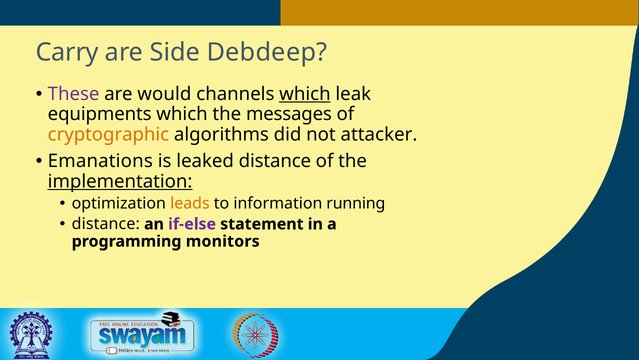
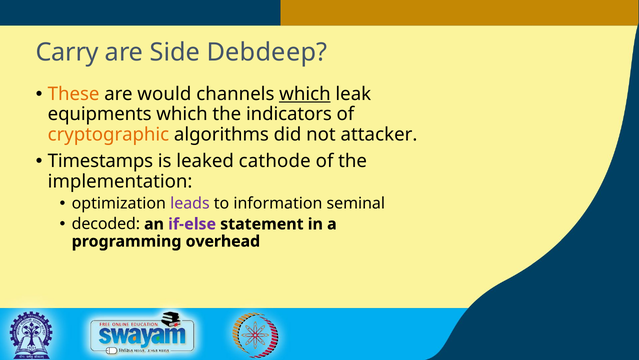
These colour: purple -> orange (74, 94)
messages: messages -> indicators (289, 114)
Emanations: Emanations -> Timestamps (100, 161)
leaked distance: distance -> cathode (275, 161)
implementation underline: present -> none (120, 181)
leads colour: orange -> purple (190, 203)
running: running -> seminal (356, 203)
distance: distance -> decoded (106, 224)
monitors: monitors -> overhead (223, 241)
